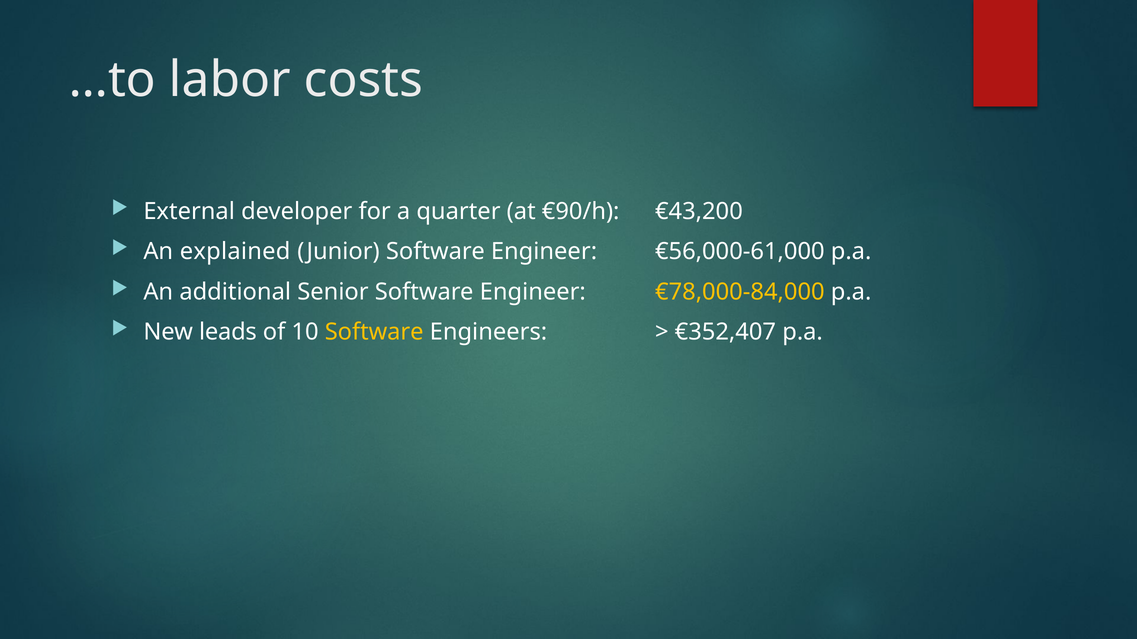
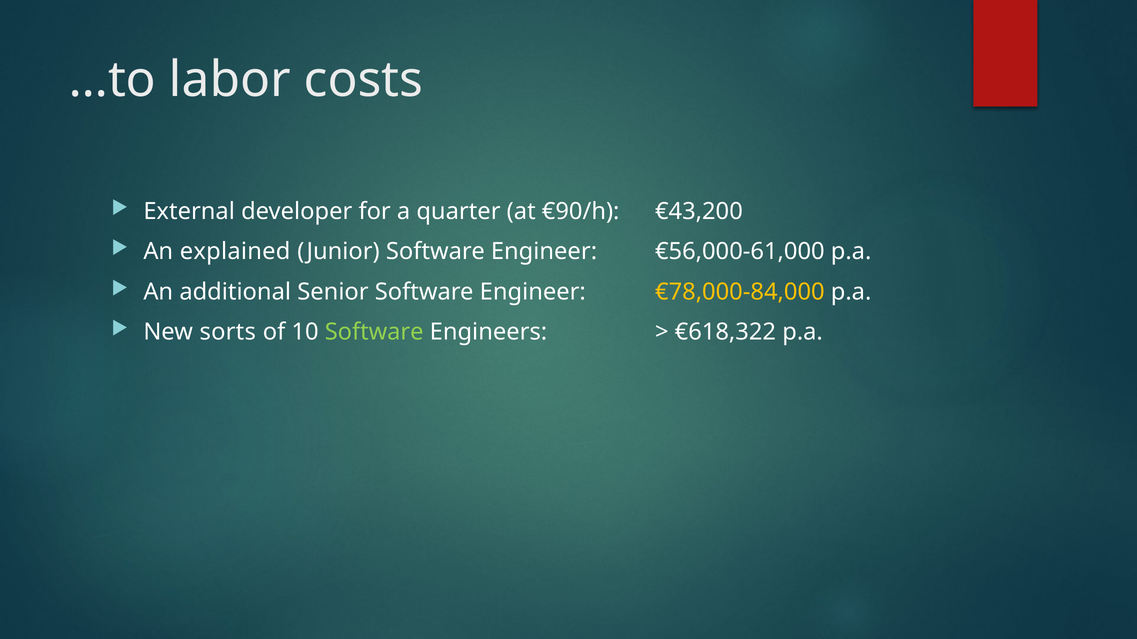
leads: leads -> sorts (228, 332)
Software colour: yellow -> light green (374, 332)
€352,407: €352,407 -> €618,322 (725, 332)
